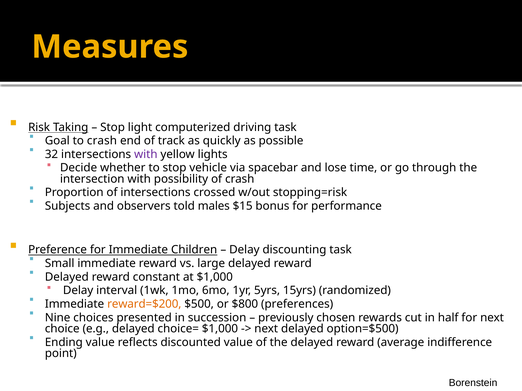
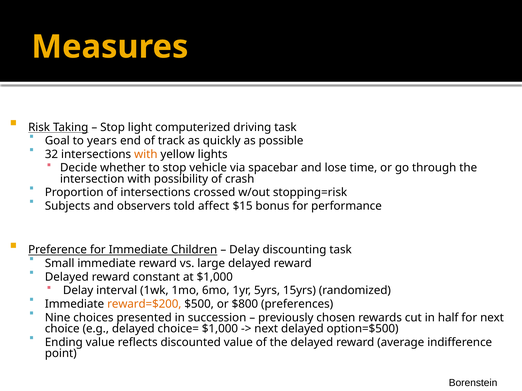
to crash: crash -> years (102, 141)
with colour: purple -> orange (146, 154)
males: males -> affect (214, 206)
